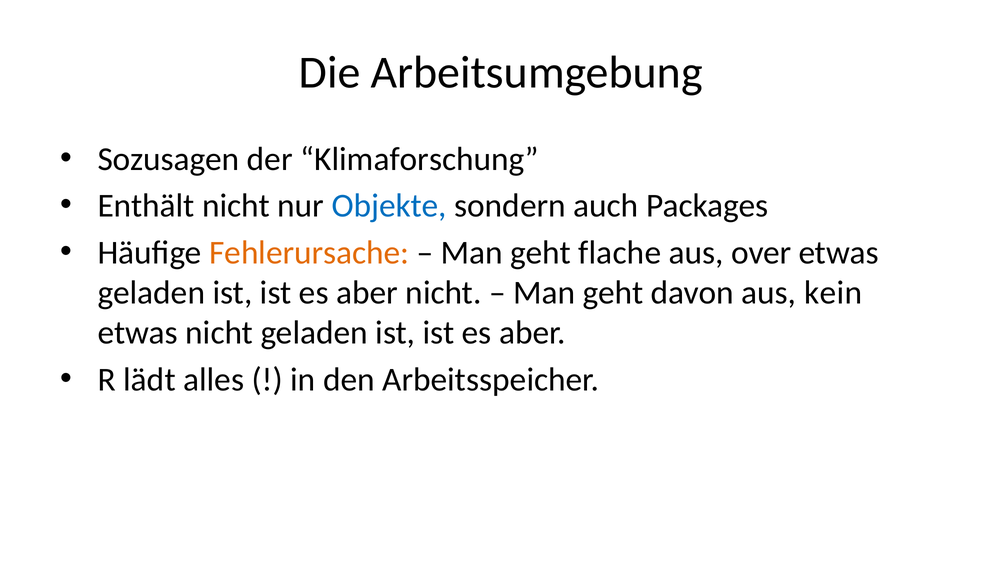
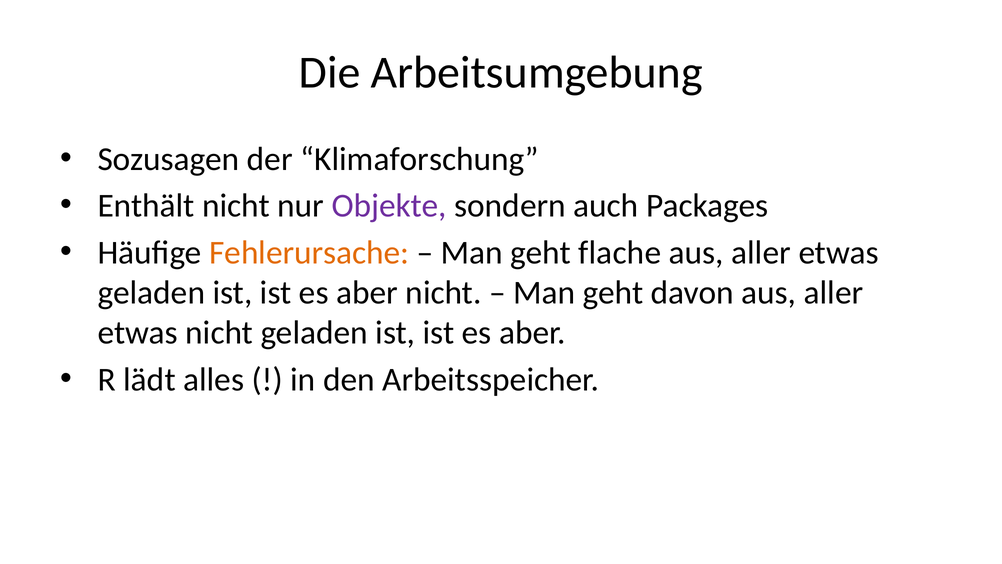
Objekte colour: blue -> purple (389, 206)
over: over -> aller (761, 252)
davon aus kein: kein -> aller (833, 292)
